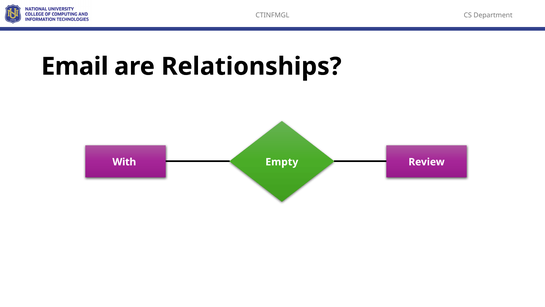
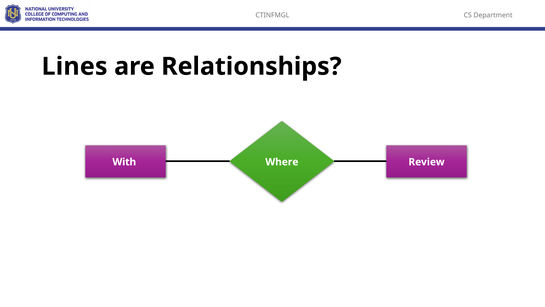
Email: Email -> Lines (75, 66)
Empty: Empty -> Where (282, 162)
